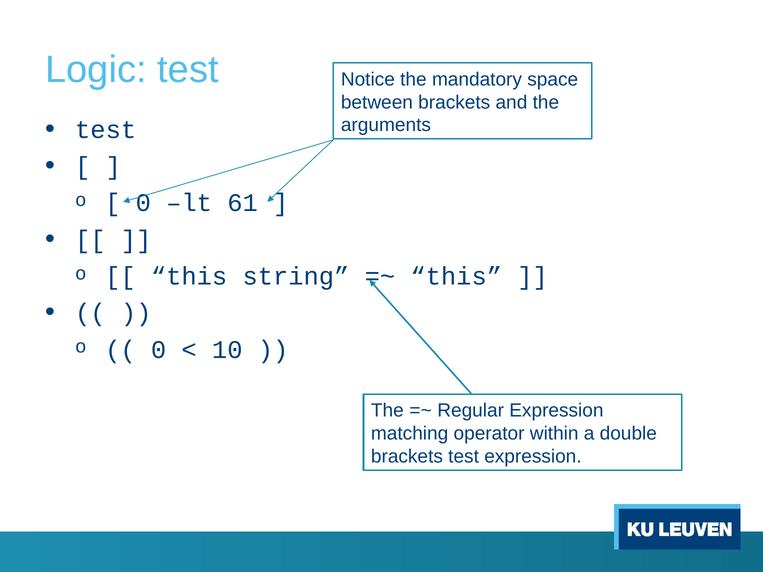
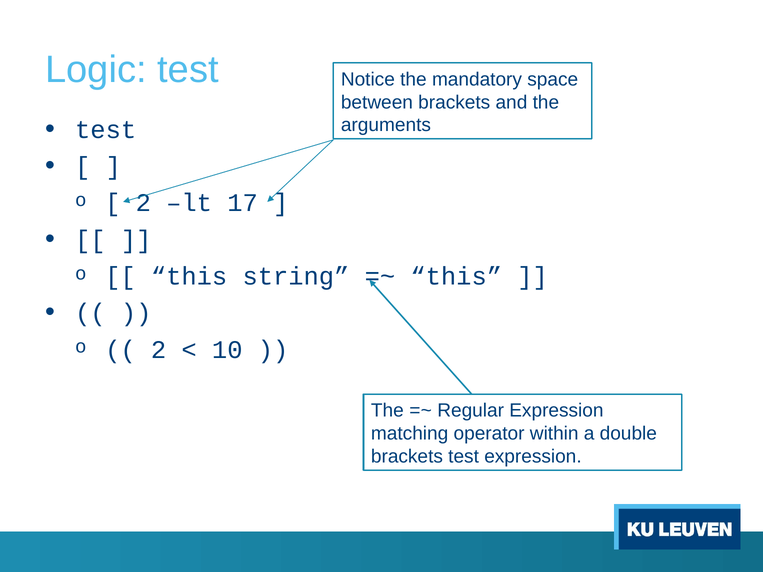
0: 0 -> 2 (143, 203)
61: 61 -> 17 (243, 203)
0: 0 -> 2 (159, 350)
